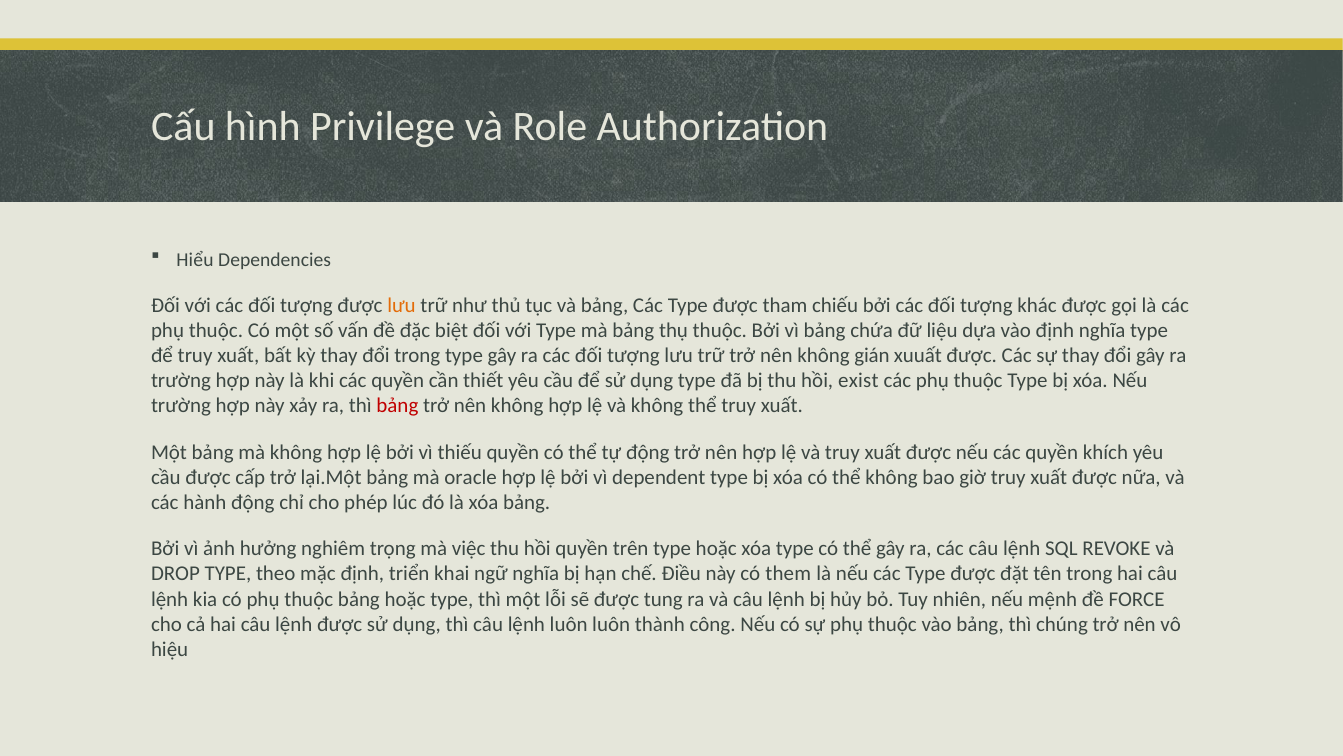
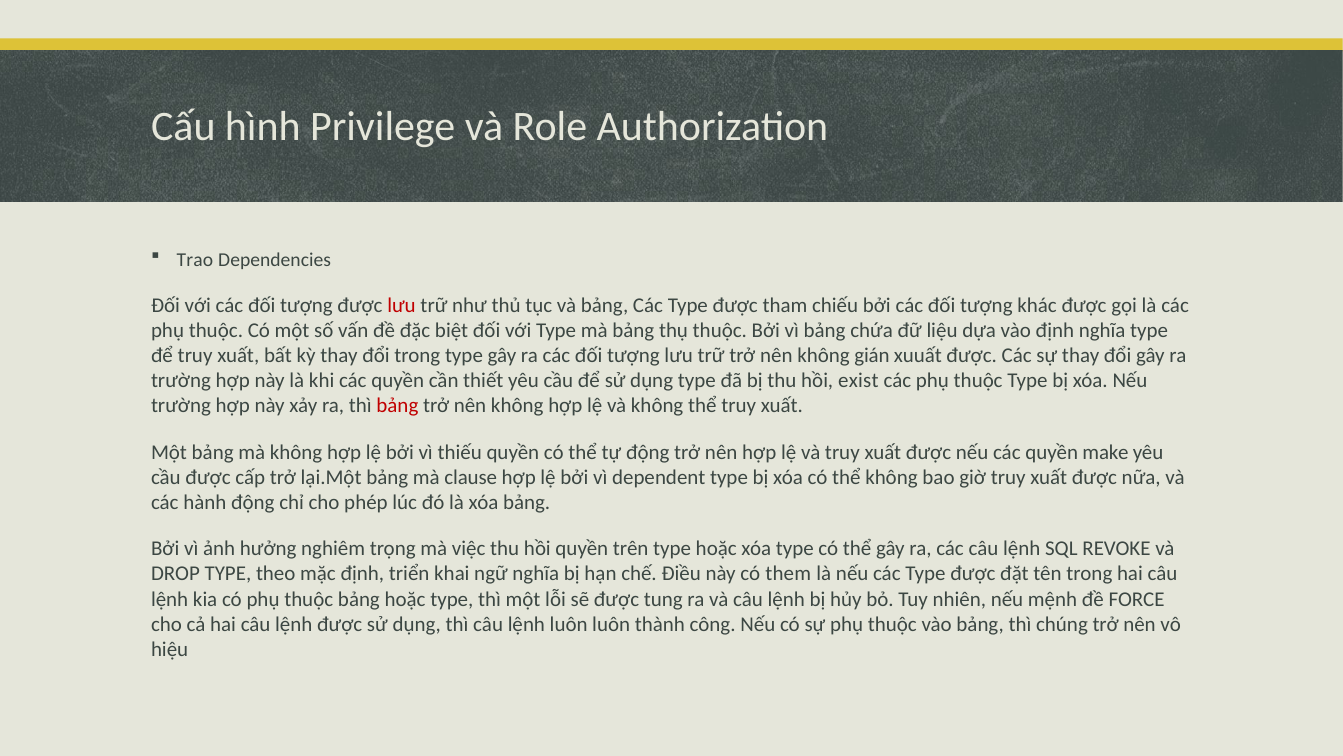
Hiểu: Hiểu -> Trao (195, 259)
lưu colour: orange -> red (402, 305)
khích: khích -> make (1106, 452)
oracle: oracle -> clause (471, 477)
